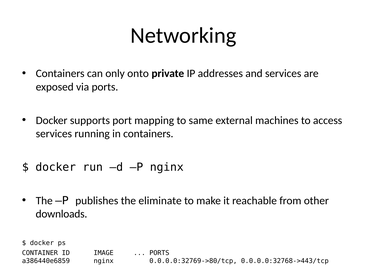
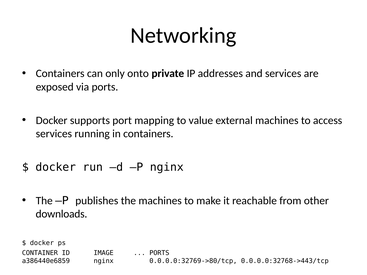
same: same -> value (201, 120)
the eliminate: eliminate -> machines (160, 201)
